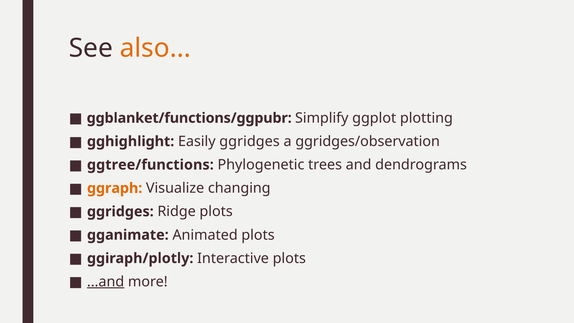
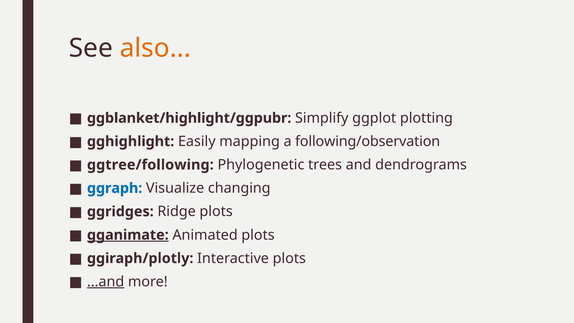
ggblanket/functions/ggpubr: ggblanket/functions/ggpubr -> ggblanket/highlight/ggpubr (189, 118)
Easily ggridges: ggridges -> mapping (250, 141)
ggridges/observation: ggridges/observation -> following/observation (368, 141)
ggtree/functions: ggtree/functions -> ggtree/following (150, 165)
ggraph colour: orange -> blue (115, 188)
gganimate underline: none -> present (128, 235)
